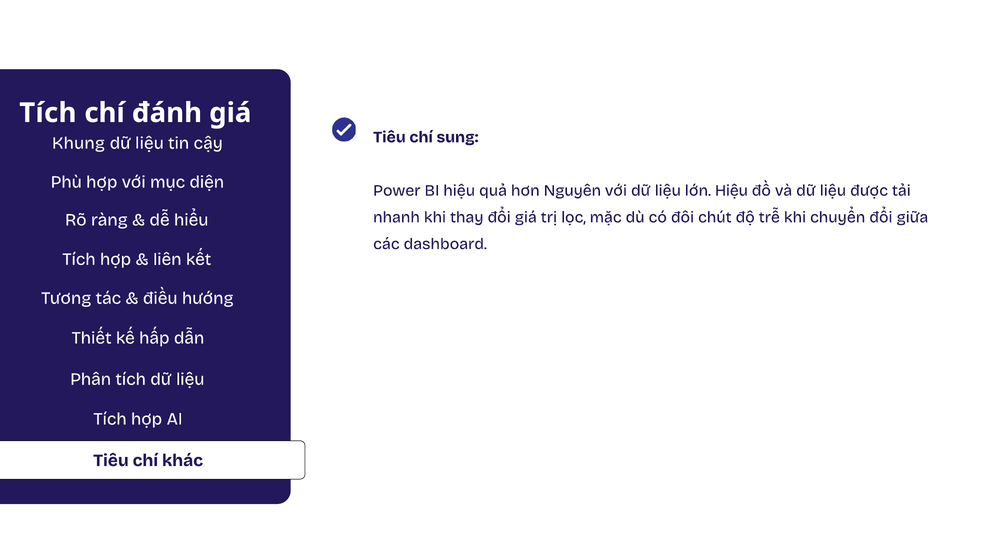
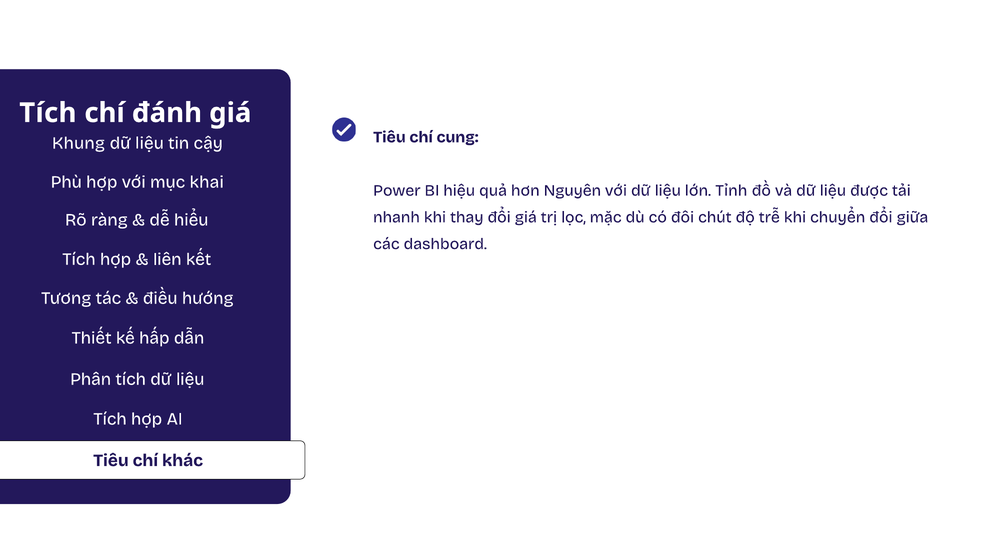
sung: sung -> cung (458, 137)
diện: diện -> khai (207, 182)
lớn Hiệu: Hiệu -> Tỉnh (731, 191)
